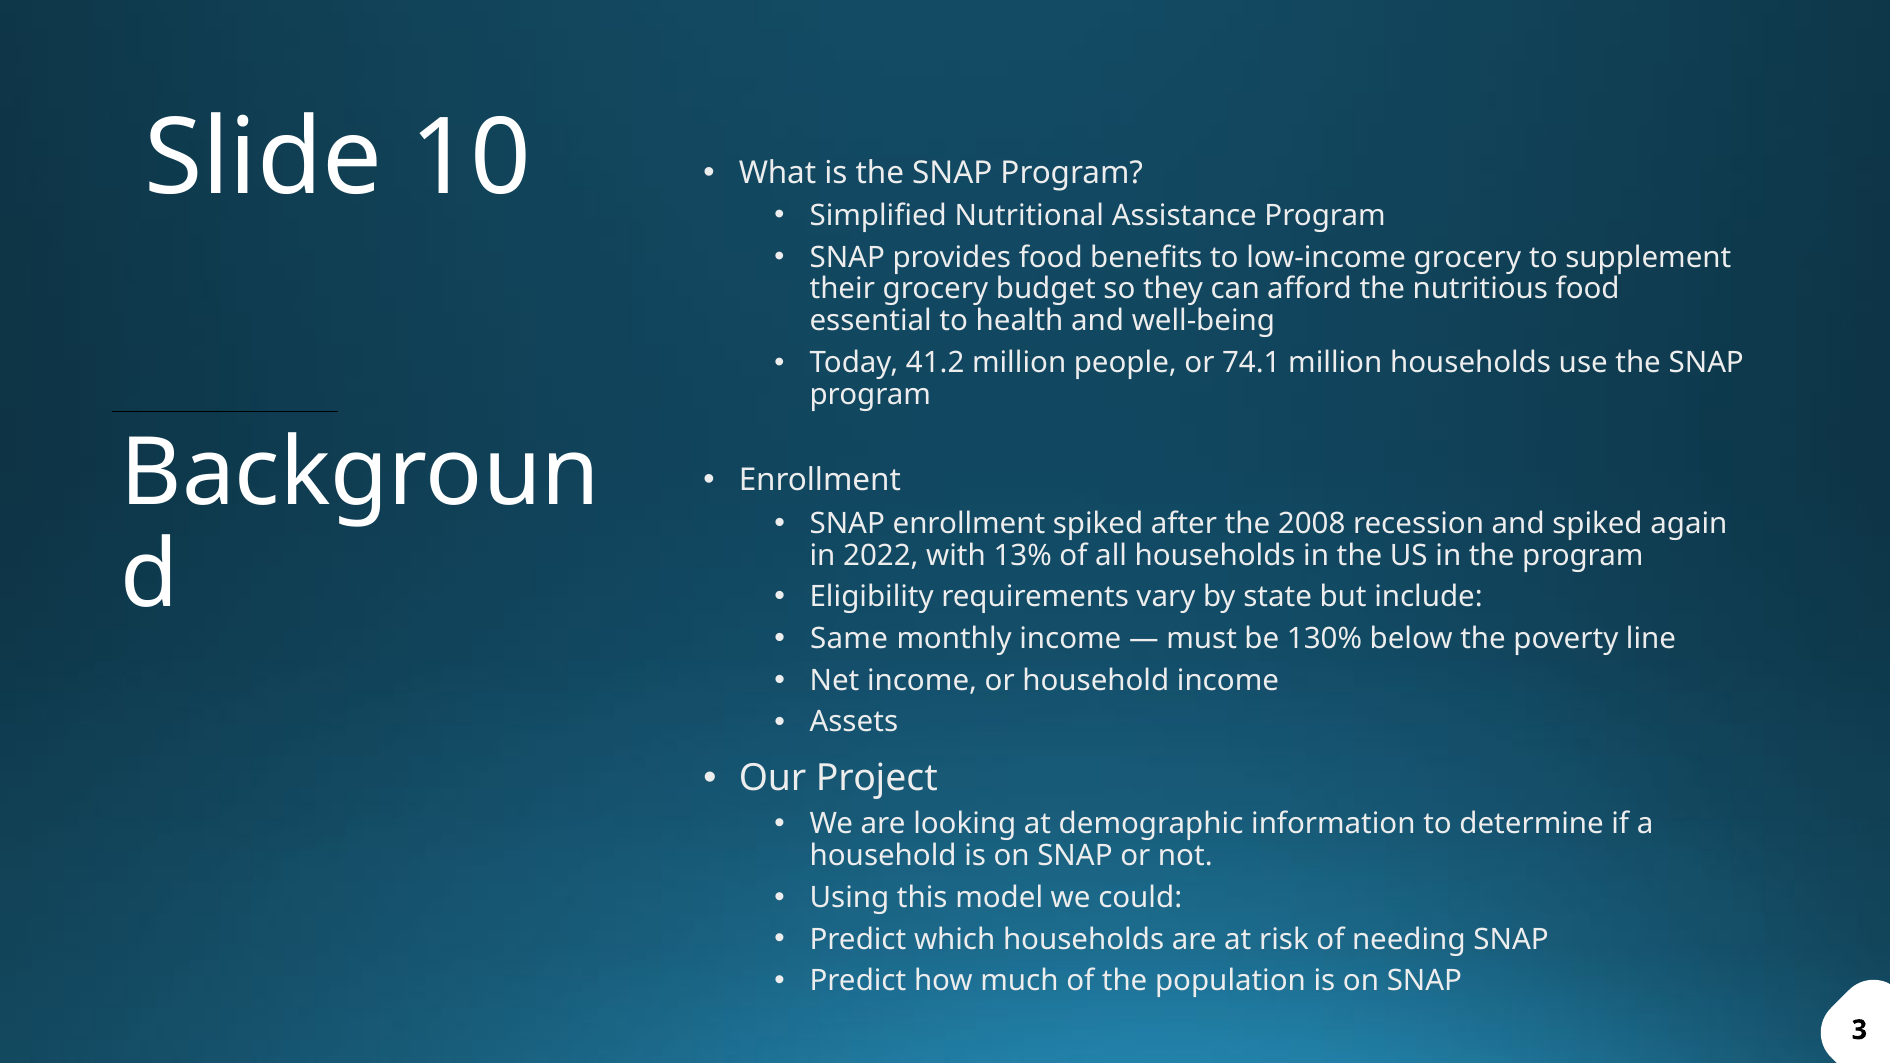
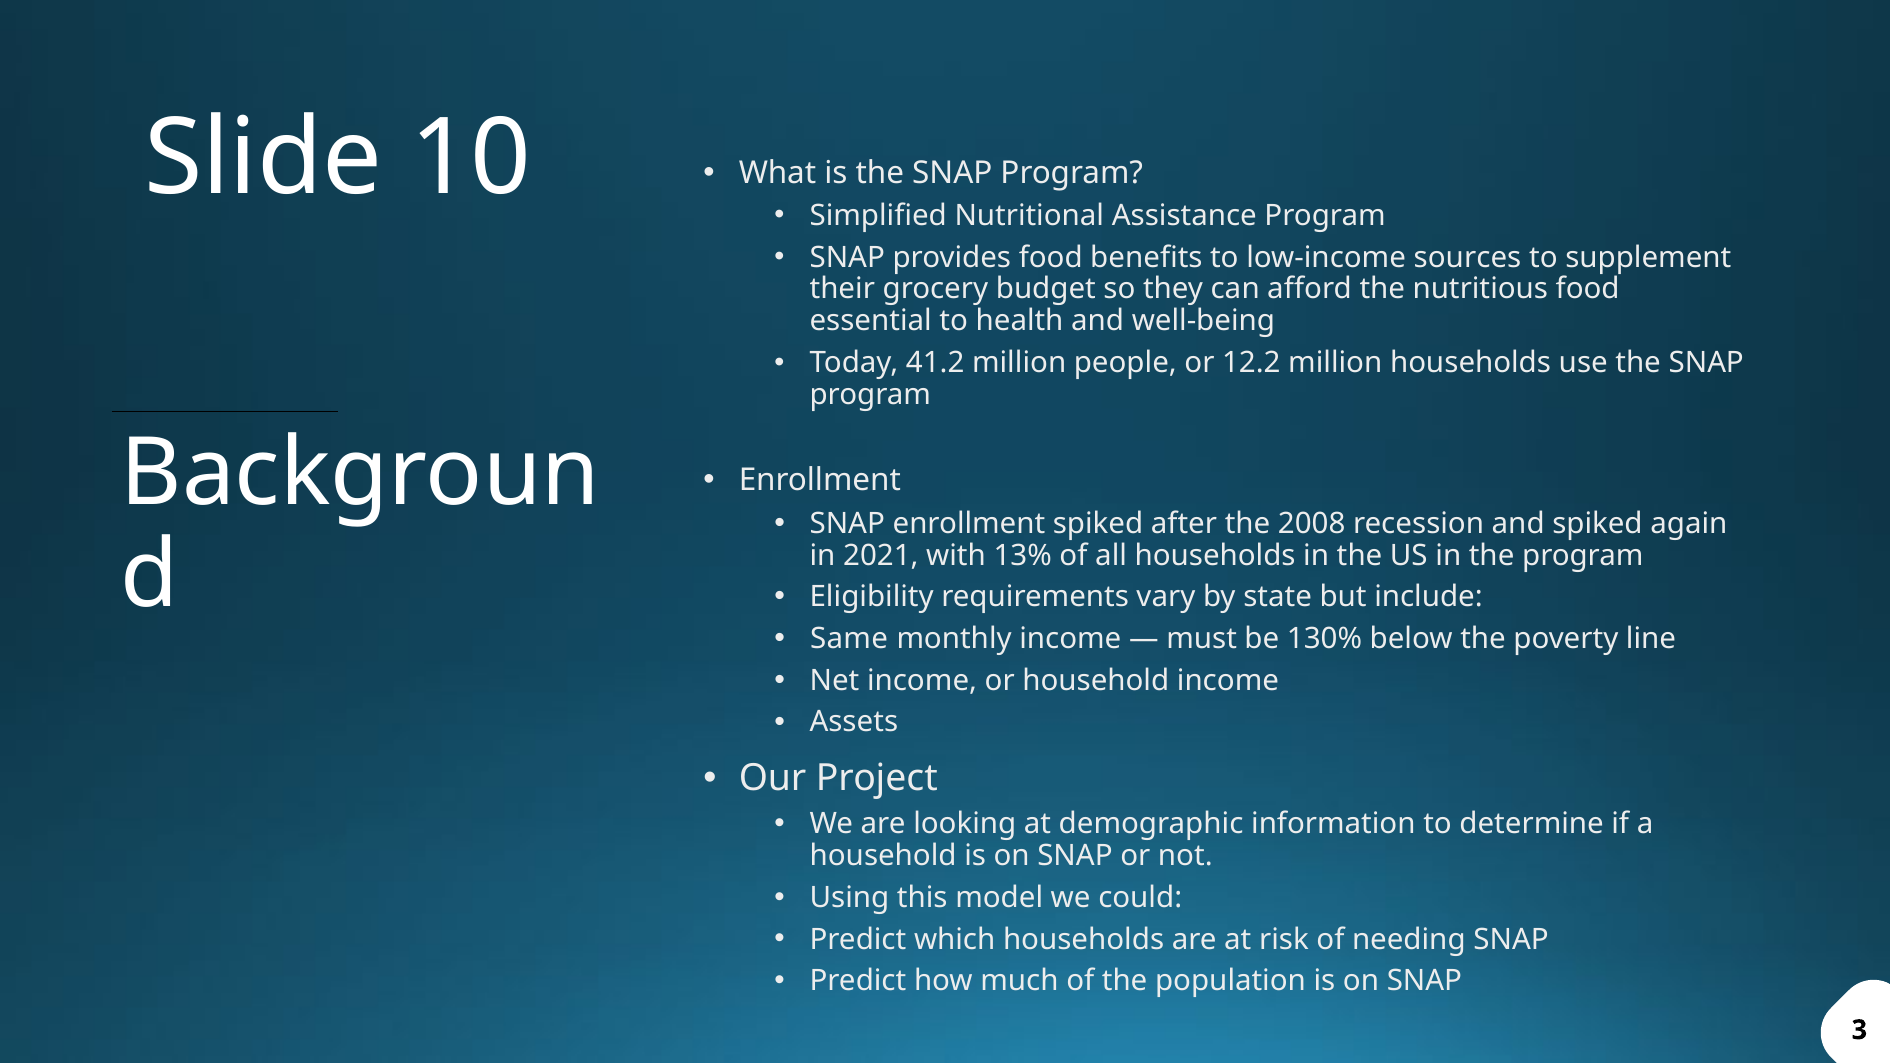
low-income grocery: grocery -> sources (1467, 257)
74.1: 74.1 -> 12.2 (1251, 363)
2022: 2022 -> 2021 (881, 555)
